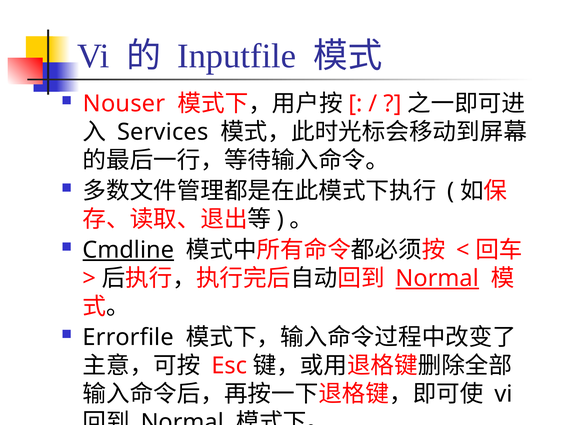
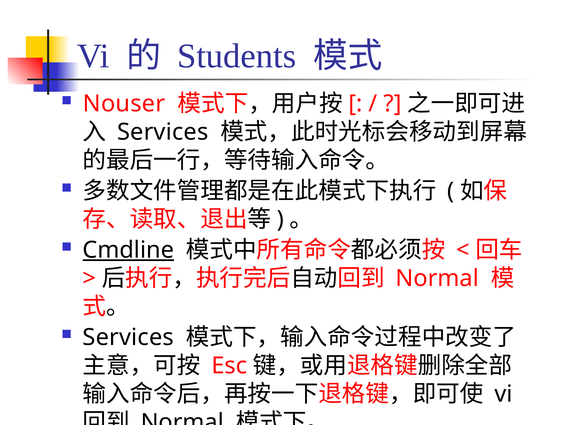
Inputfile: Inputfile -> Students (237, 56)
Normal underline: present -> none (437, 278)
Errorfile: Errorfile -> Services (128, 337)
